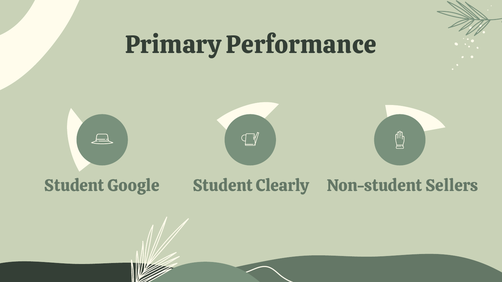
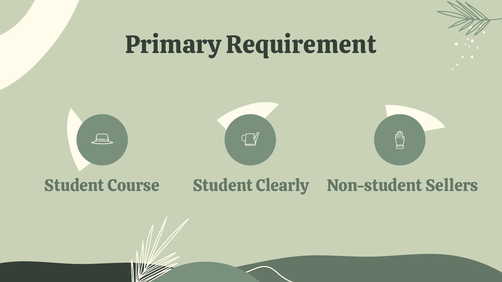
Performance: Performance -> Requirement (301, 45)
Google: Google -> Course (134, 186)
